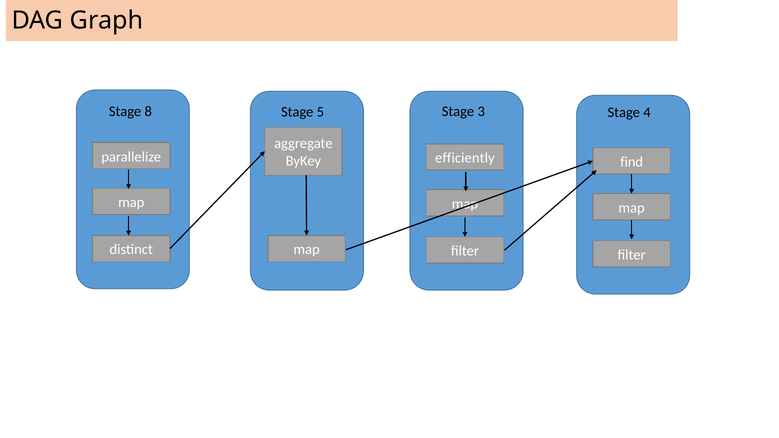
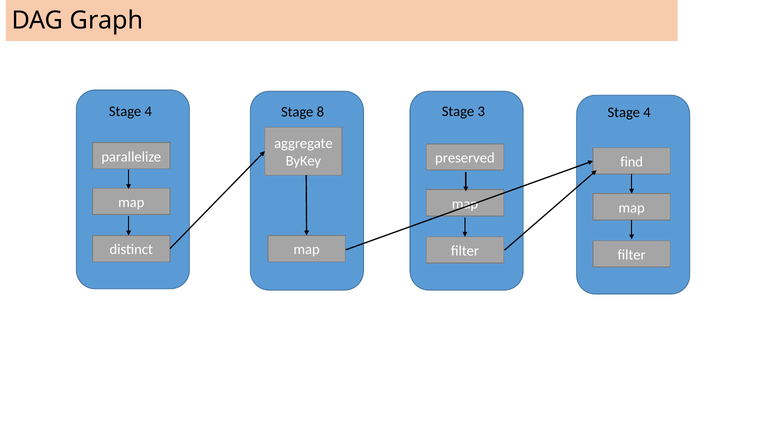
8: 8 -> 4 (148, 112)
5: 5 -> 8 (320, 112)
efficiently: efficiently -> preserved (465, 158)
